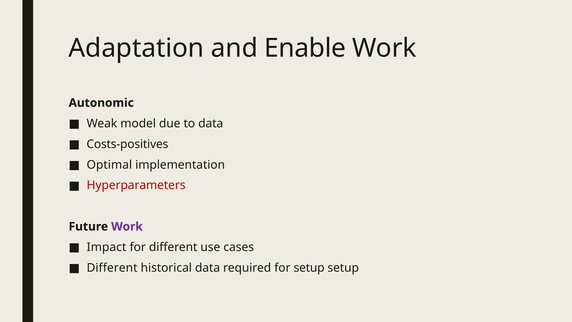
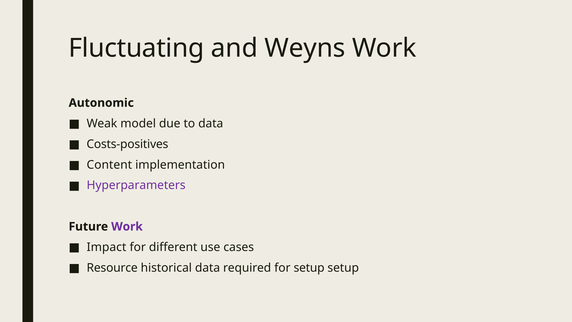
Adaptation: Adaptation -> Fluctuating (136, 48)
Enable: Enable -> Weyns (305, 48)
Optimal: Optimal -> Content (109, 165)
Hyperparameters colour: red -> purple (136, 185)
Different: Different -> Resource (112, 268)
